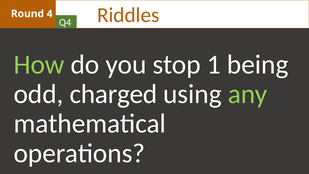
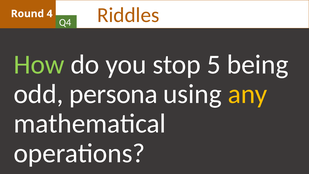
1: 1 -> 5 (214, 64)
charged: charged -> persona (113, 94)
any colour: light green -> yellow (248, 94)
